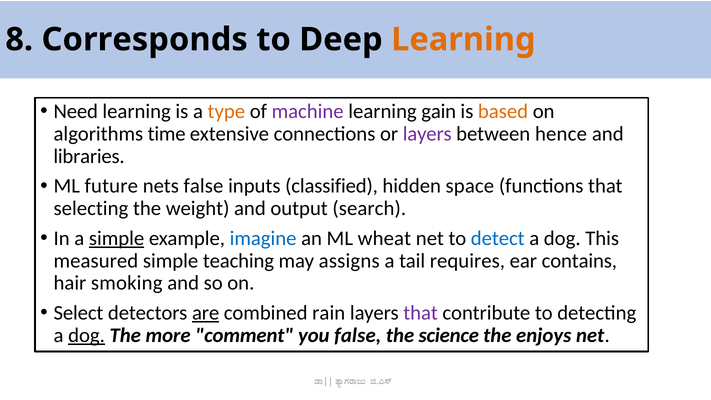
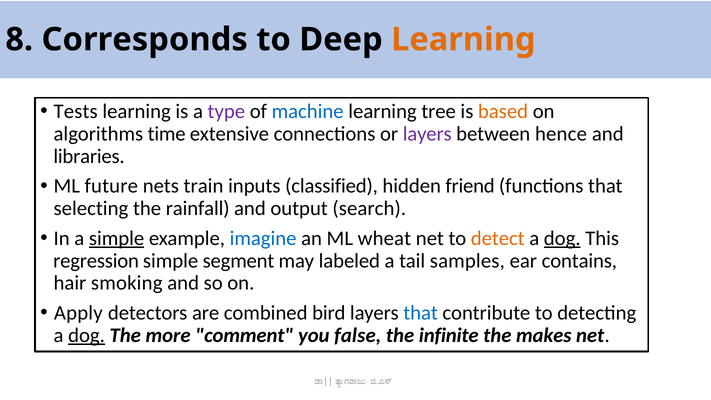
Need: Need -> Tests (76, 111)
type colour: orange -> purple (226, 111)
machine colour: purple -> blue (308, 111)
gain: gain -> tree (439, 111)
nets false: false -> train (203, 186)
space: space -> friend (470, 186)
weight: weight -> rainfall (198, 208)
detect colour: blue -> orange (498, 238)
dog underline: none -> present (562, 238)
measured: measured -> regression (96, 261)
teaching: teaching -> segment (239, 261)
assigns: assigns -> labeled (349, 261)
requires: requires -> samples (467, 261)
Select: Select -> Apply (78, 313)
are underline: present -> none (206, 313)
rain: rain -> bird (329, 313)
that colour: purple -> blue (421, 313)
science: science -> infinite (449, 335)
enjoys: enjoys -> makes (544, 335)
